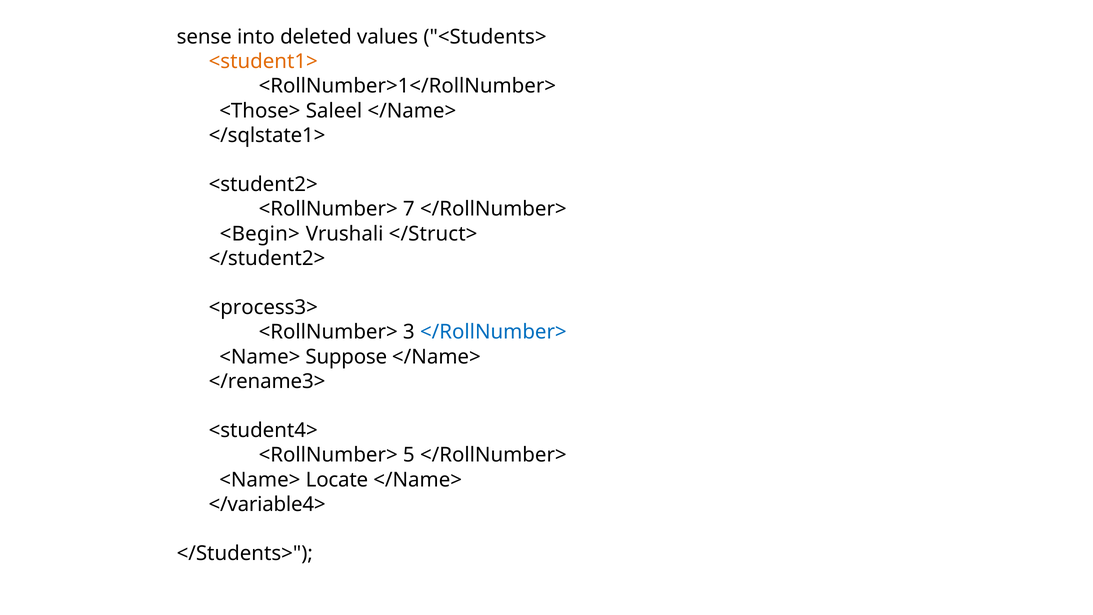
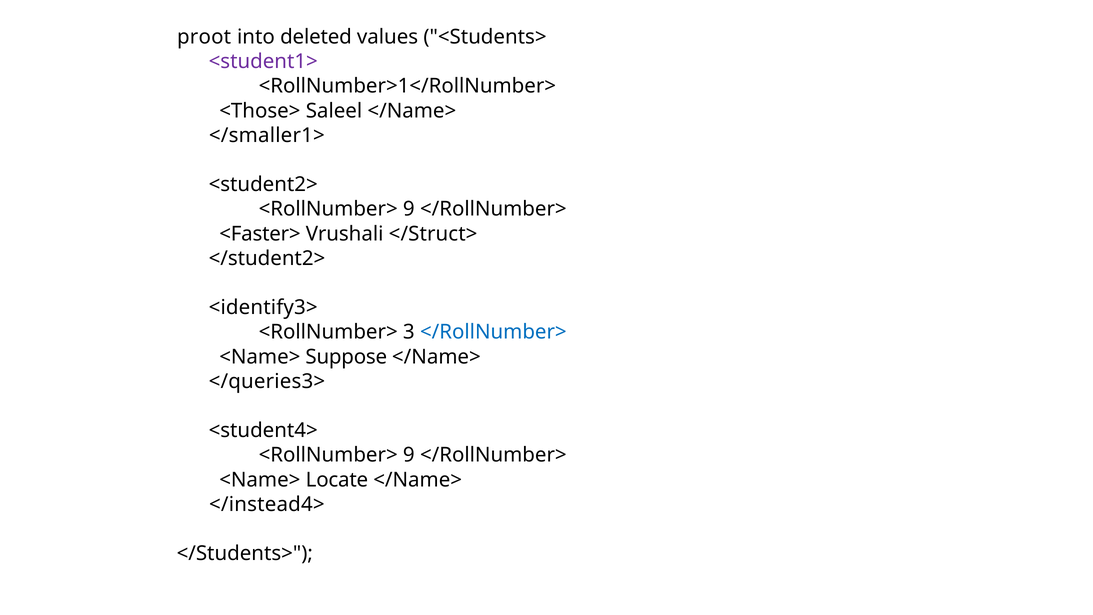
sense: sense -> proot (204, 37)
<student1> colour: orange -> purple (263, 62)
</sqlstate1>: </sqlstate1> -> </smaller1> (267, 135)
7: 7 -> 9 (409, 209)
<Begin>: <Begin> -> <Faster> (260, 234)
<process3>: <process3> -> <identify3> (263, 307)
</rename3>: </rename3> -> </queries3> (267, 381)
5: 5 -> 9 (409, 455)
</variable4>: </variable4> -> </instead4> (267, 504)
